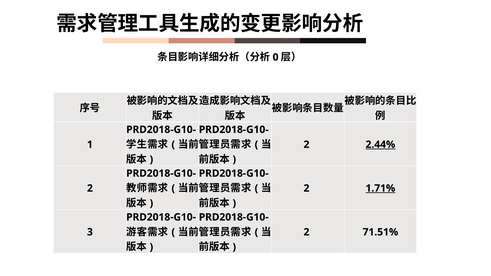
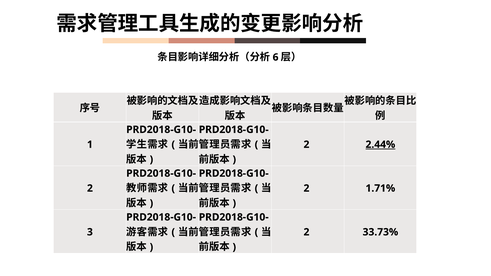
0: 0 -> 6 (276, 57)
1.71% underline: present -> none (380, 188)
71.51%: 71.51% -> 33.73% (380, 232)
